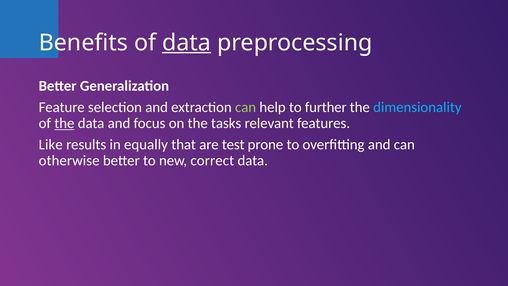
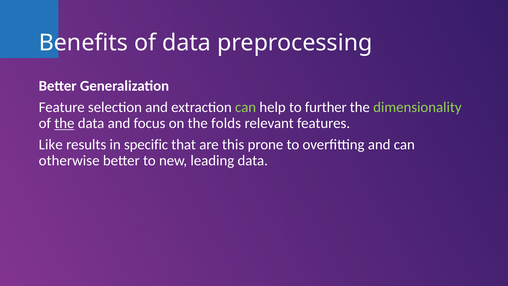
data underline: present -> none (187, 43)
dimensionality colour: light blue -> light green (417, 107)
tasks: tasks -> folds (226, 123)
equally: equally -> specific (146, 144)
test: test -> this (233, 144)
correct: correct -> leading (212, 160)
